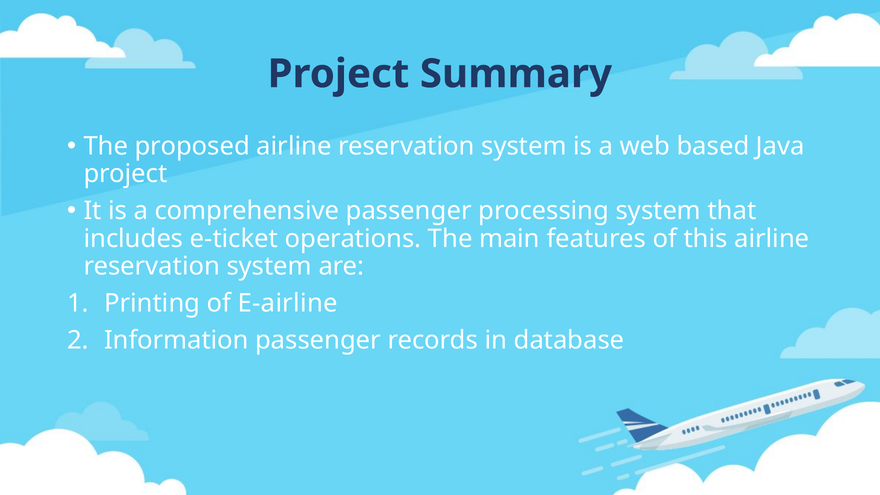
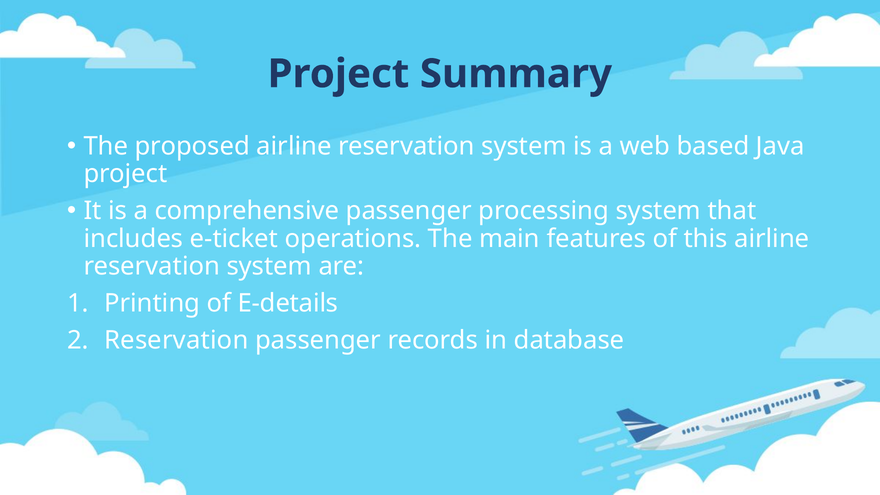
E-airline: E-airline -> E-details (288, 303)
Information: Information -> Reservation (176, 340)
